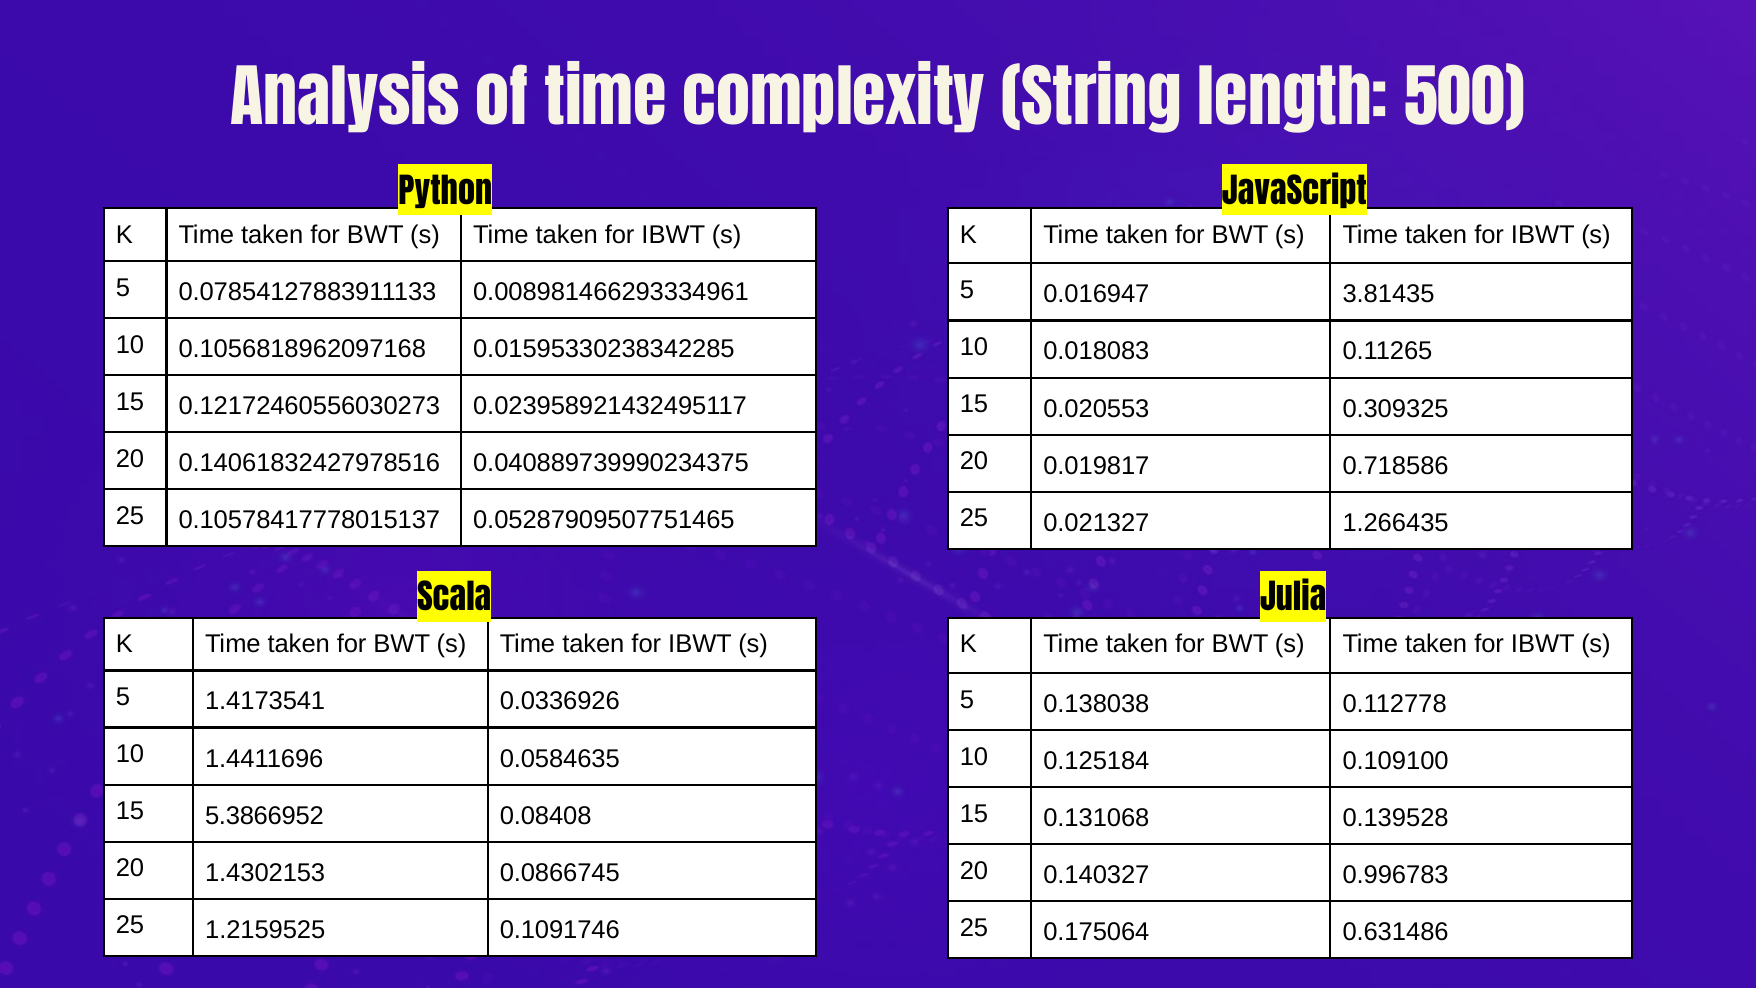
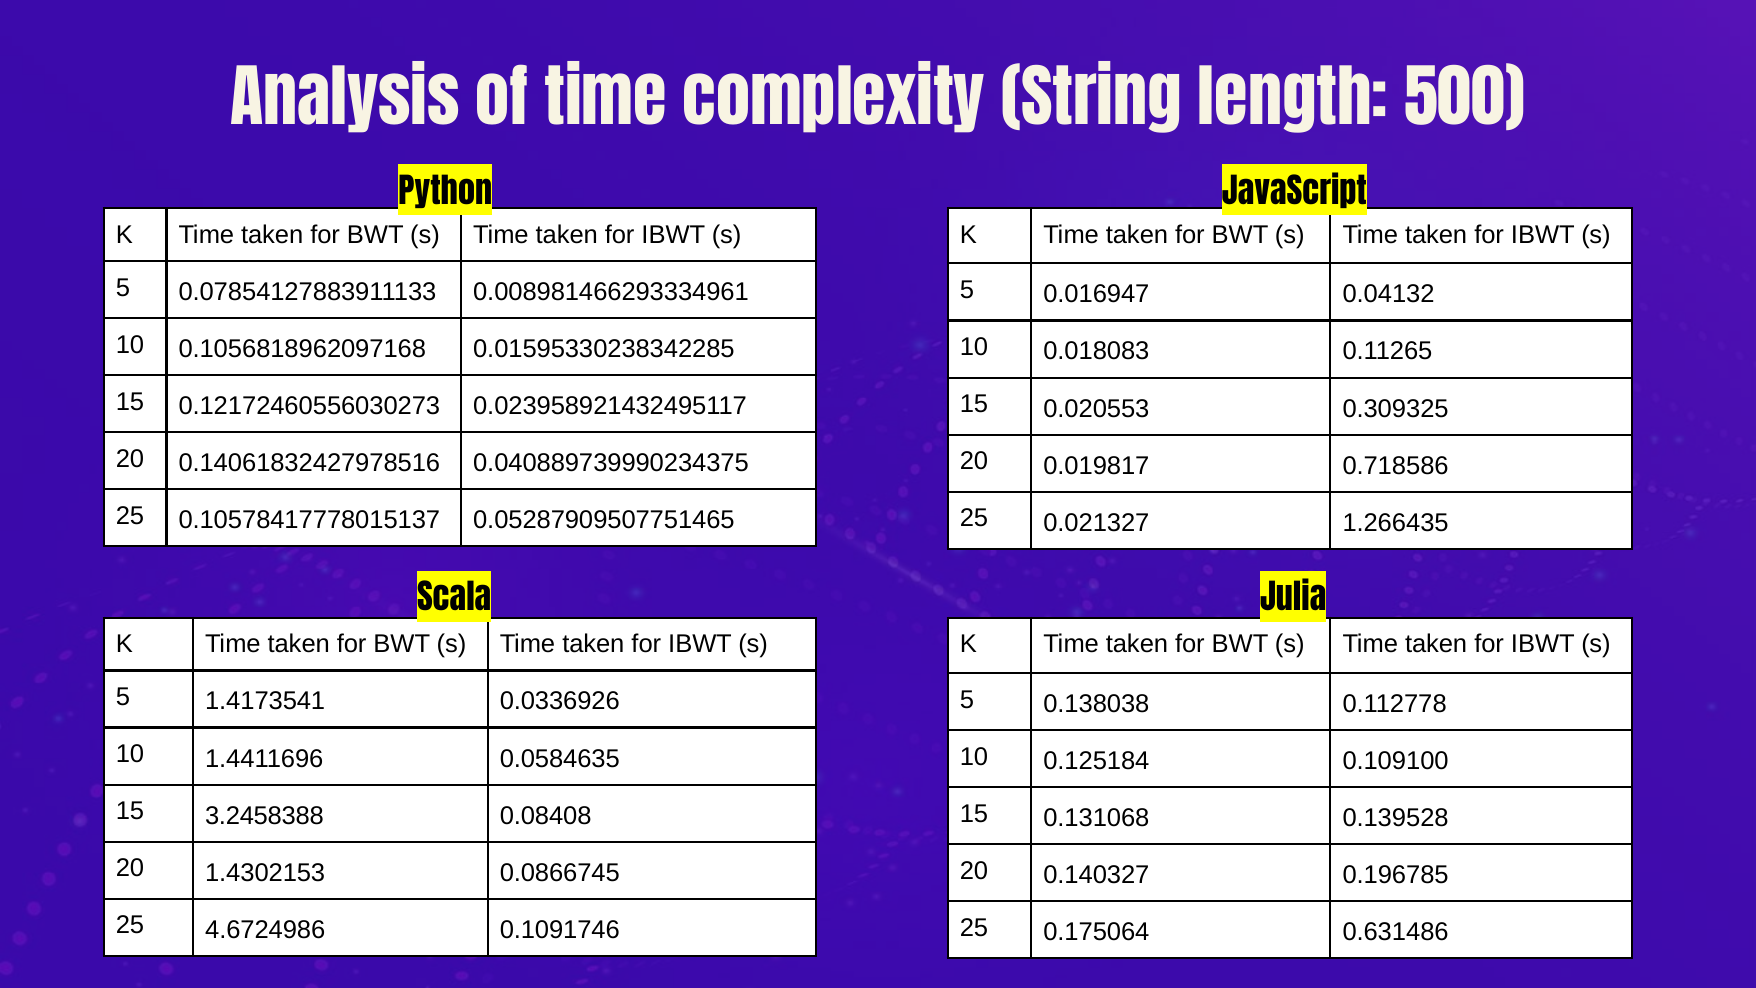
3.81435: 3.81435 -> 0.04132 (1389, 294)
5.3866952: 5.3866952 -> 3.2458388 (264, 815)
0.996783: 0.996783 -> 0.196785 (1396, 875)
1.2159525: 1.2159525 -> 4.6724986 (265, 929)
